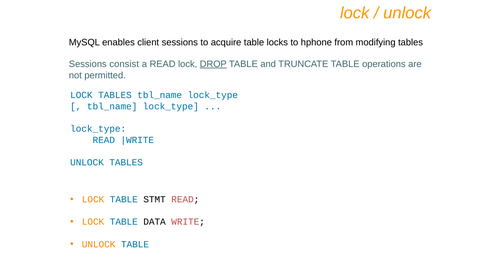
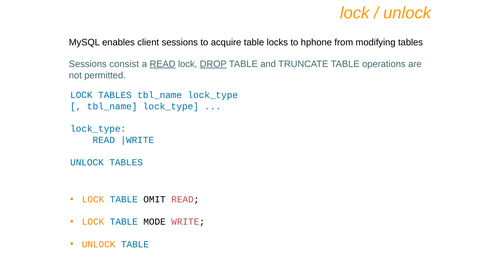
READ underline: none -> present (163, 64)
STMT: STMT -> OMIT (155, 199)
DATA: DATA -> MODE (155, 222)
